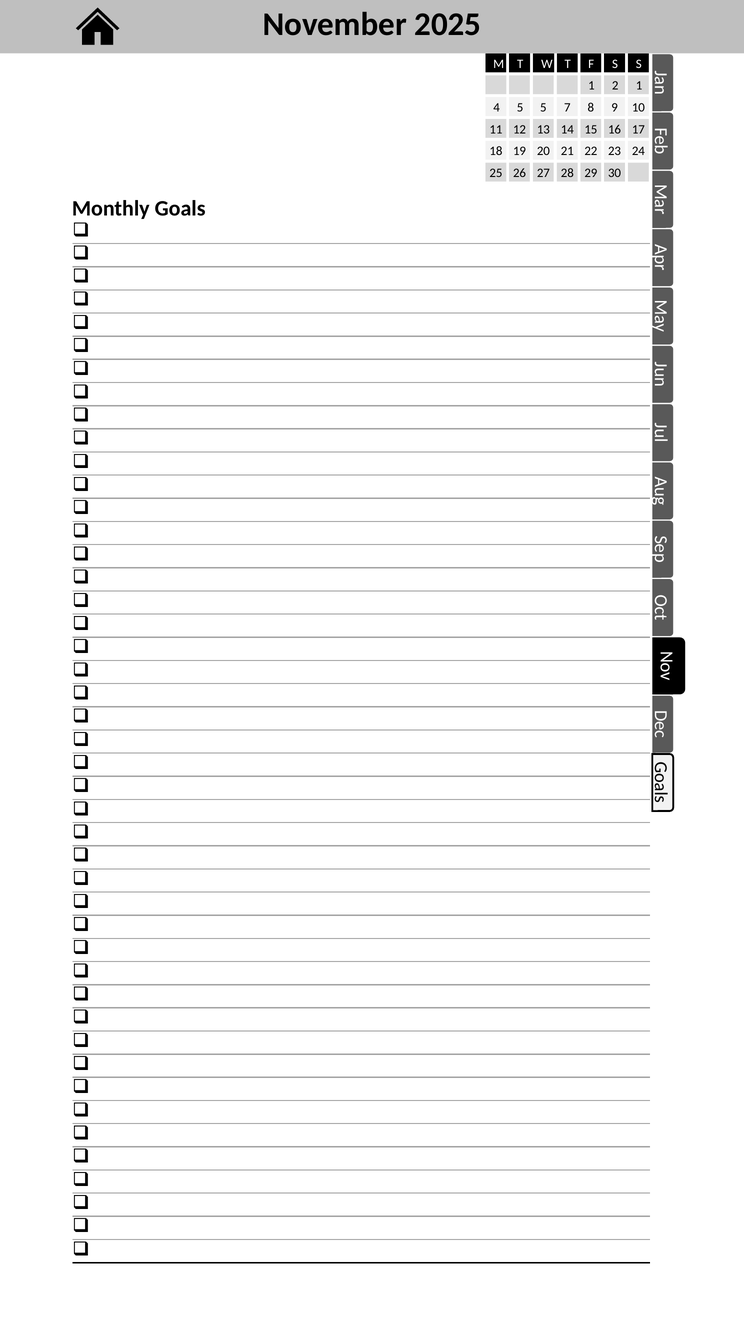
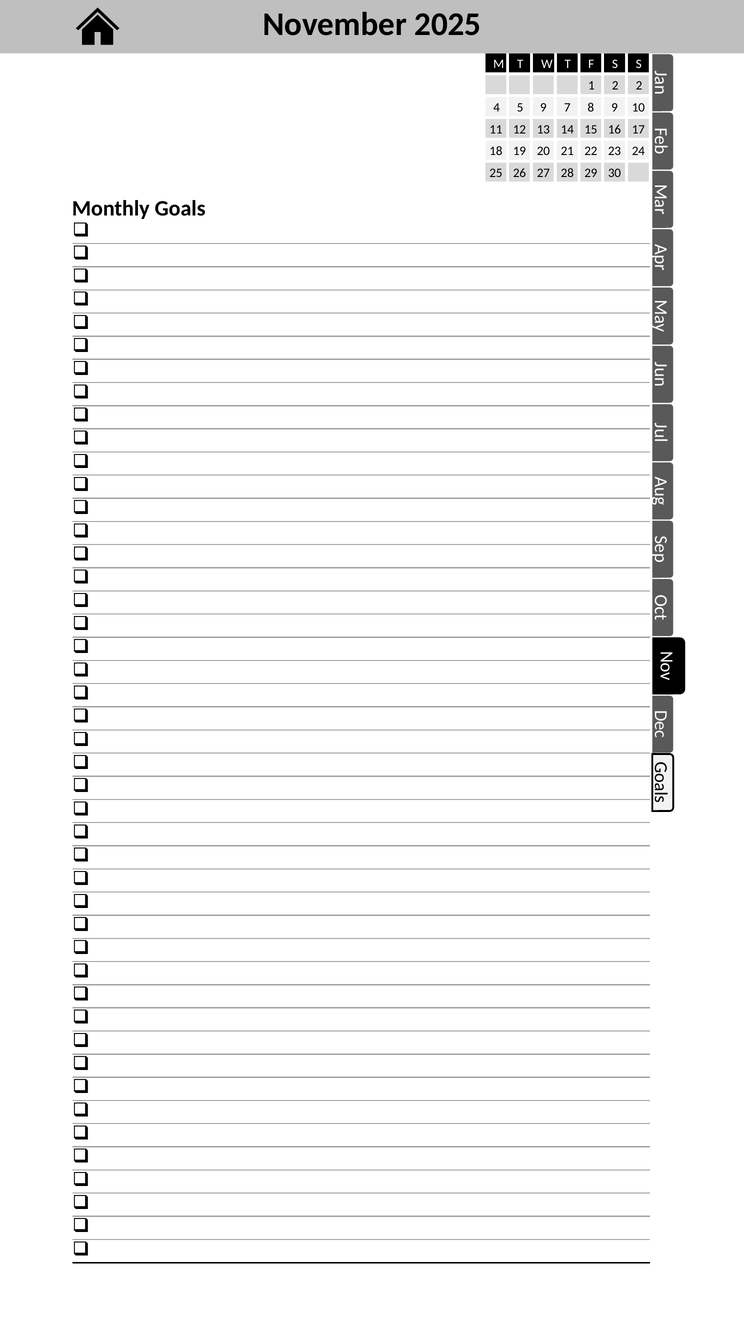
2 1: 1 -> 2 (639, 86)
5 5: 5 -> 9 (543, 107)
